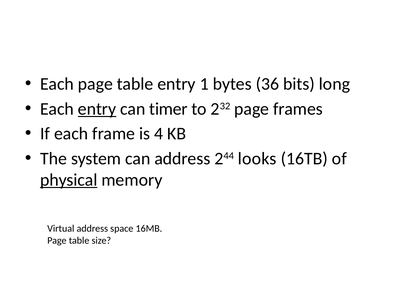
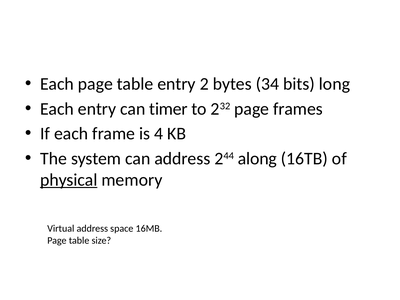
1: 1 -> 2 (204, 84)
36: 36 -> 34 (267, 84)
entry underline: present -> none (97, 109)
looks: looks -> along (257, 159)
